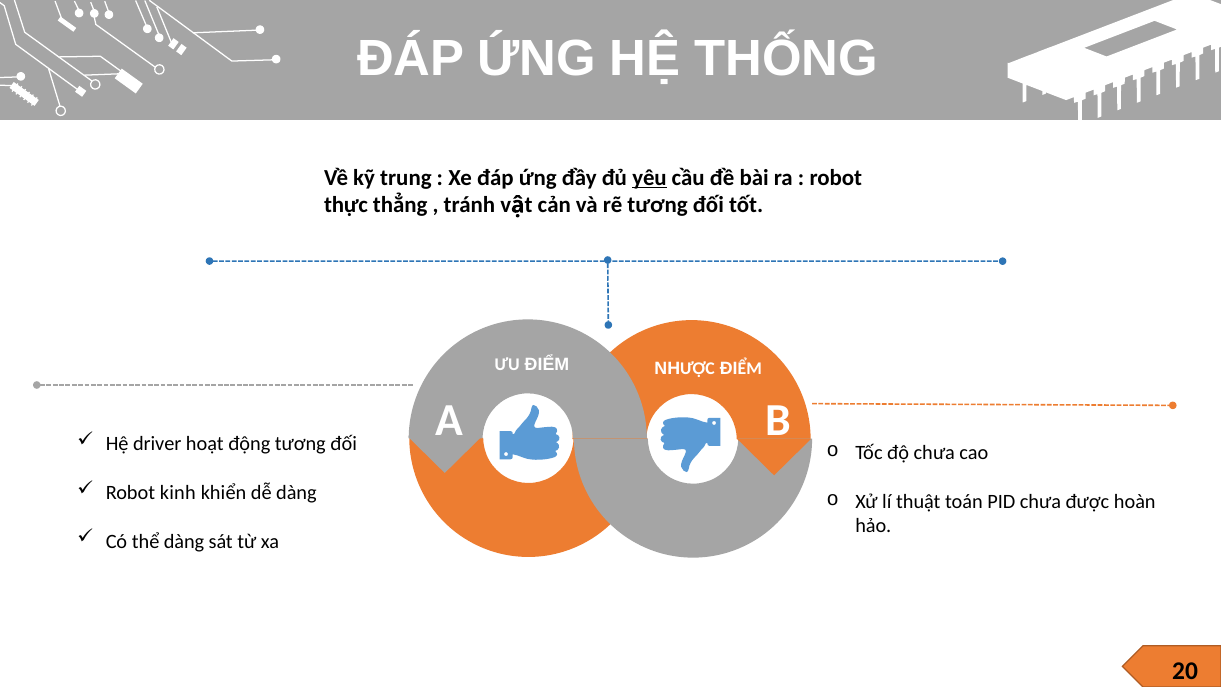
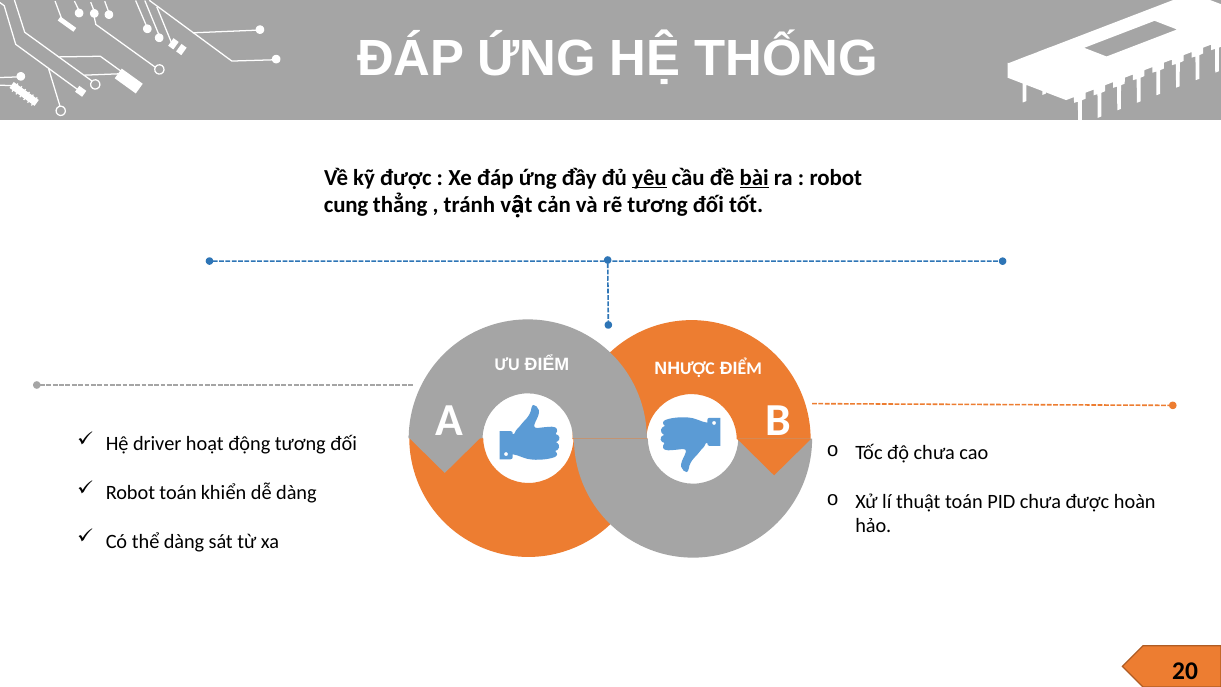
kỹ trung: trung -> được (406, 177)
bài underline: none -> present (754, 177)
thực: thực -> cung (346, 205)
Robot kinh: kinh -> toán (178, 493)
